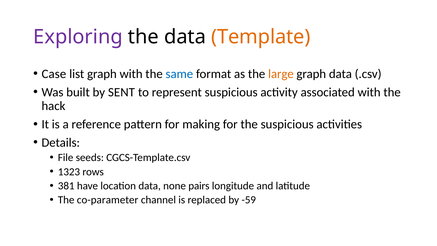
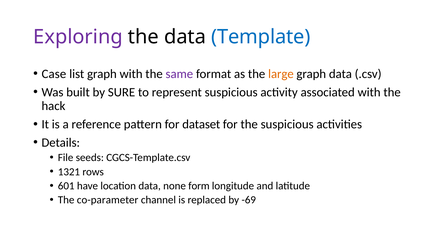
Template colour: orange -> blue (261, 37)
same colour: blue -> purple (179, 74)
SENT: SENT -> SURE (122, 92)
making: making -> dataset (201, 124)
1323: 1323 -> 1321 (69, 172)
381: 381 -> 601 (66, 186)
pairs: pairs -> form (199, 186)
-59: -59 -> -69 (249, 200)
